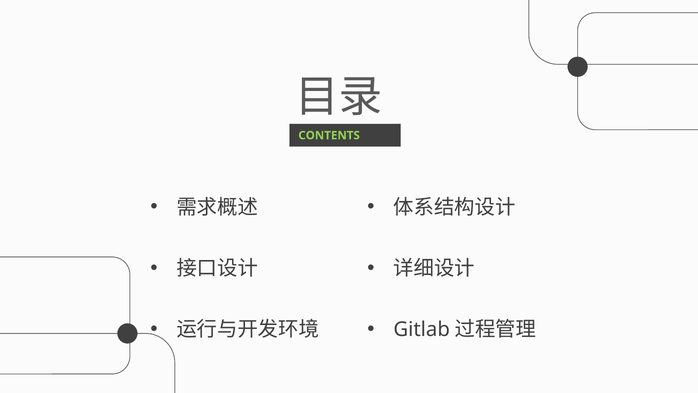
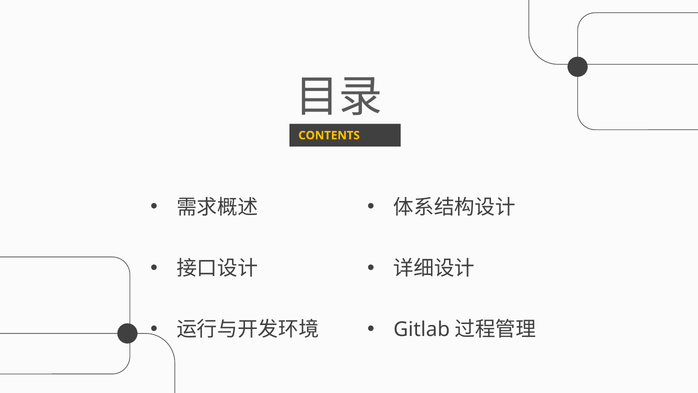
CONTENTS colour: light green -> yellow (329, 135)
